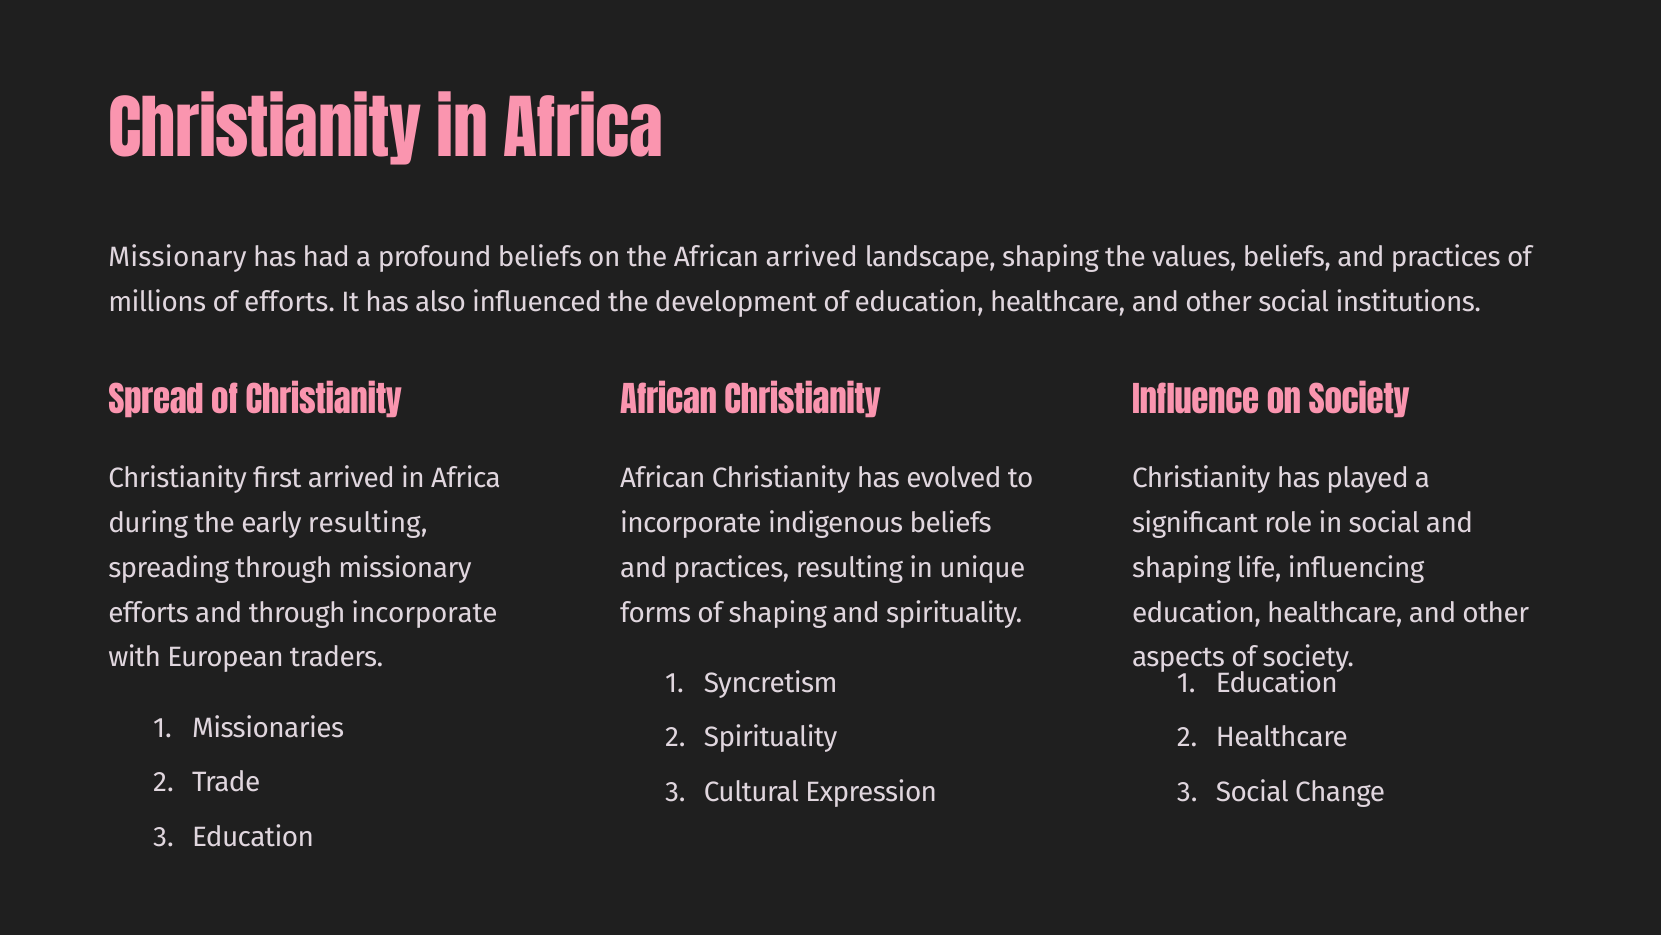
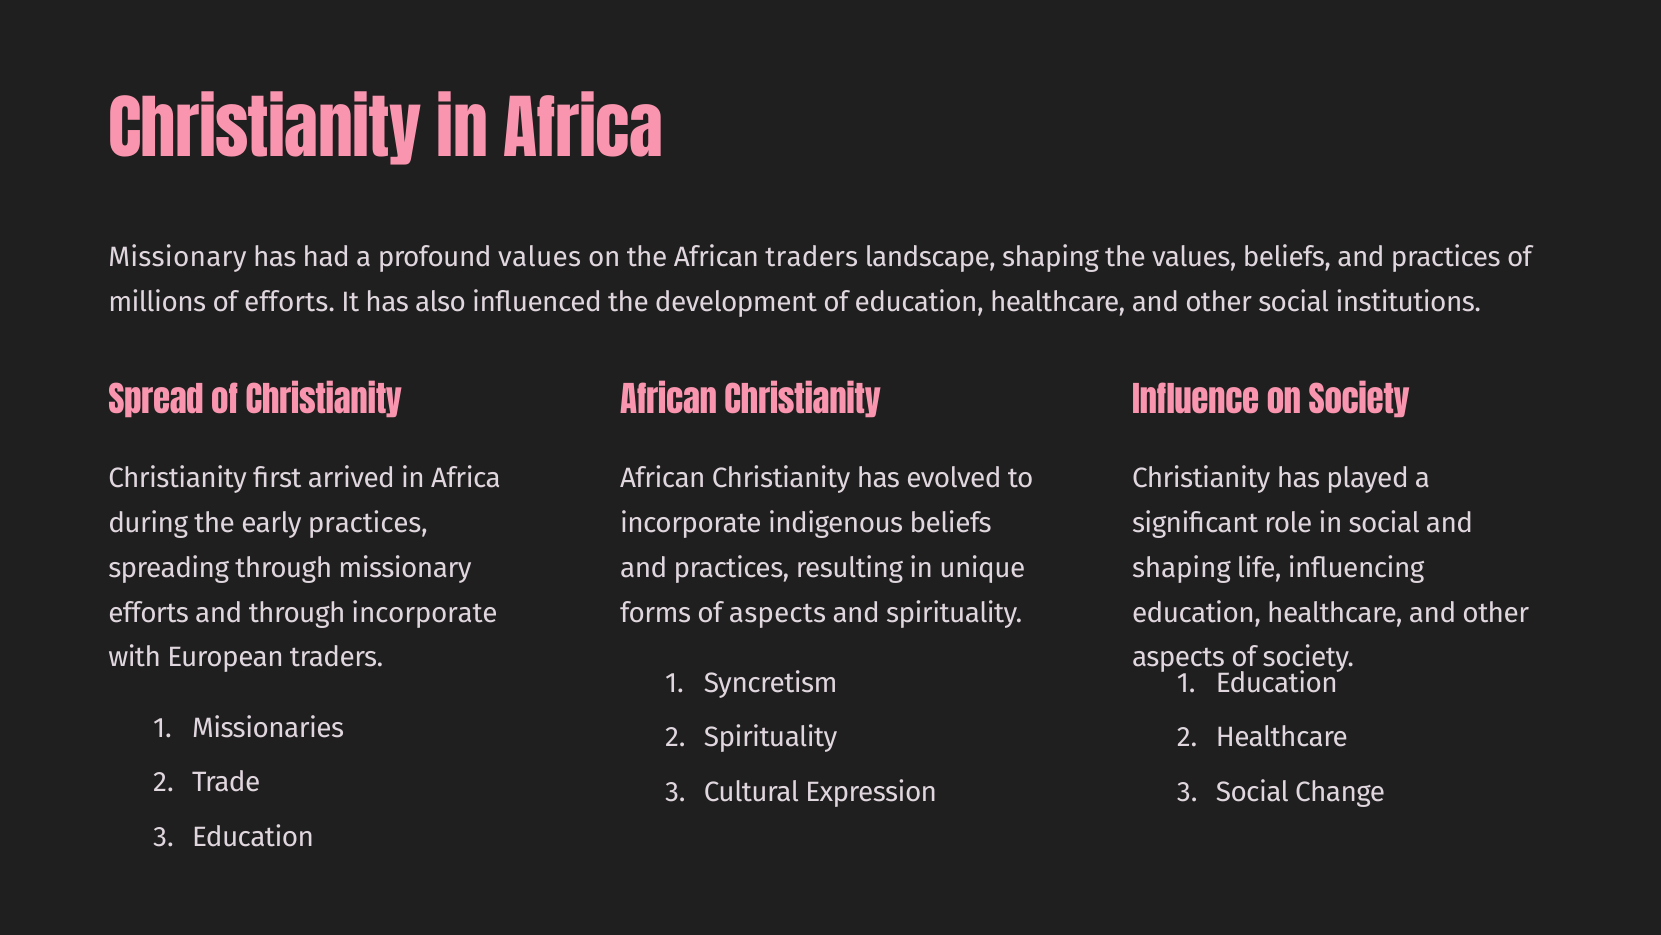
profound beliefs: beliefs -> values (540, 257)
African arrived: arrived -> traders (812, 257)
early resulting: resulting -> practices (368, 523)
of shaping: shaping -> aspects (778, 612)
